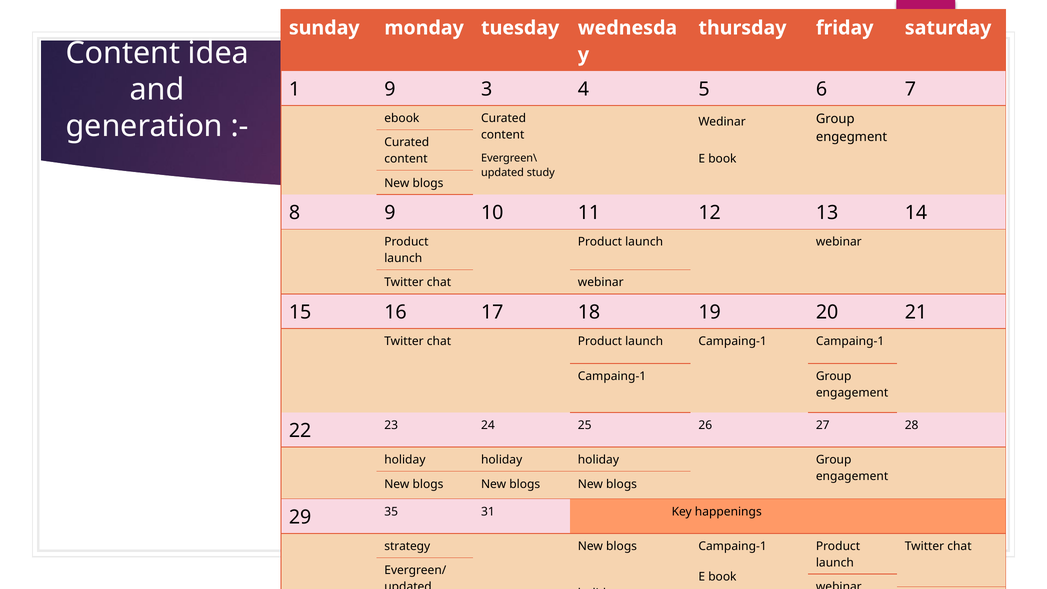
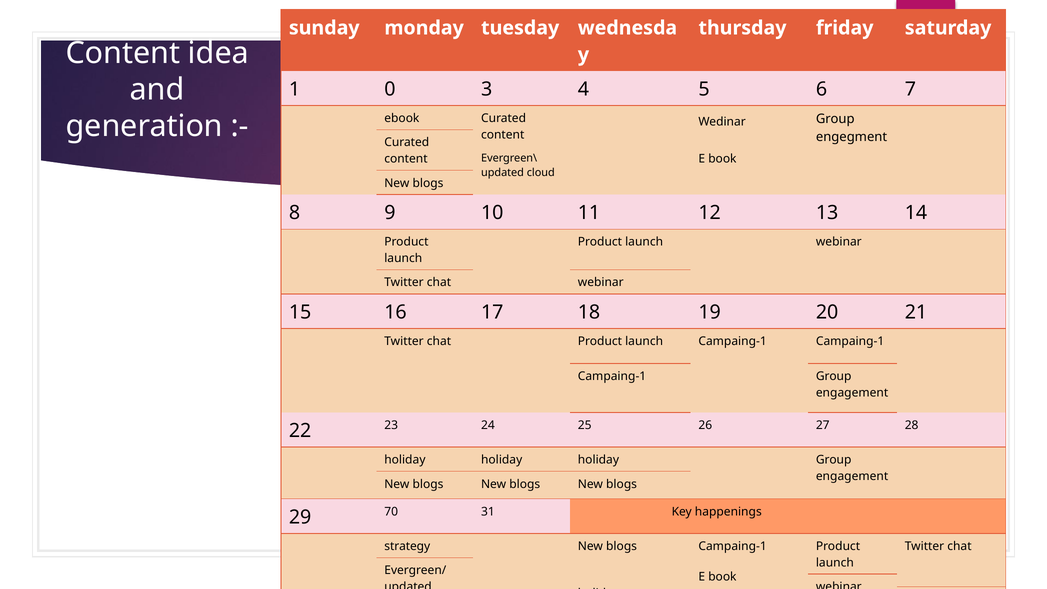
1 9: 9 -> 0 (390, 89)
study: study -> cloud (541, 173)
35: 35 -> 70 (391, 512)
